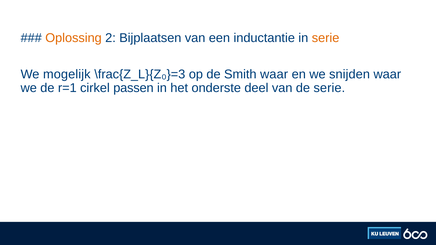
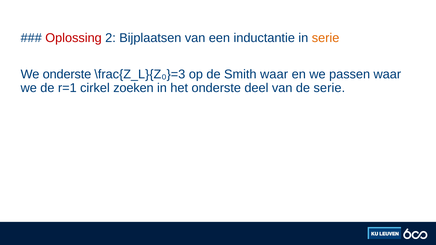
Oplossing colour: orange -> red (74, 38)
We mogelijk: mogelijk -> onderste (67, 74)
snijden: snijden -> passen (350, 74)
passen: passen -> zoeken (133, 88)
